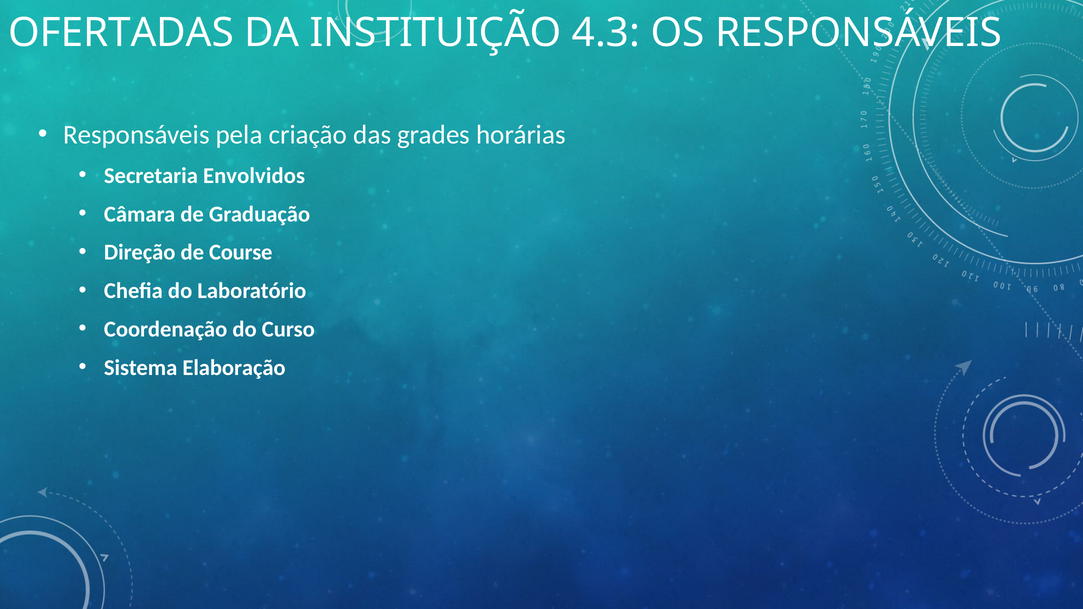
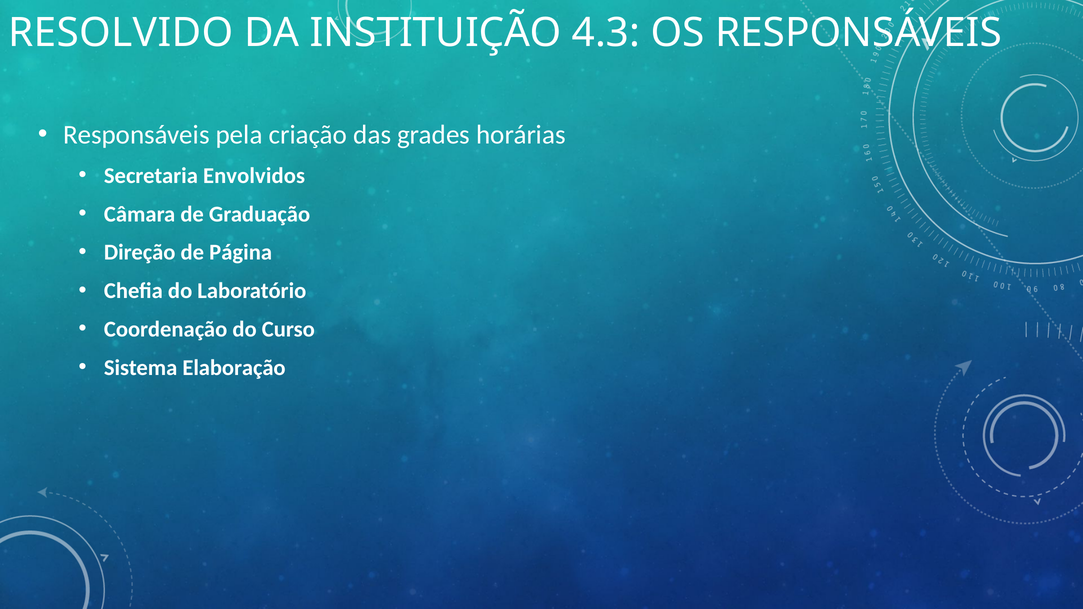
OFERTADAS: OFERTADAS -> RESOLVIDO (121, 33)
Course: Course -> Página (241, 253)
